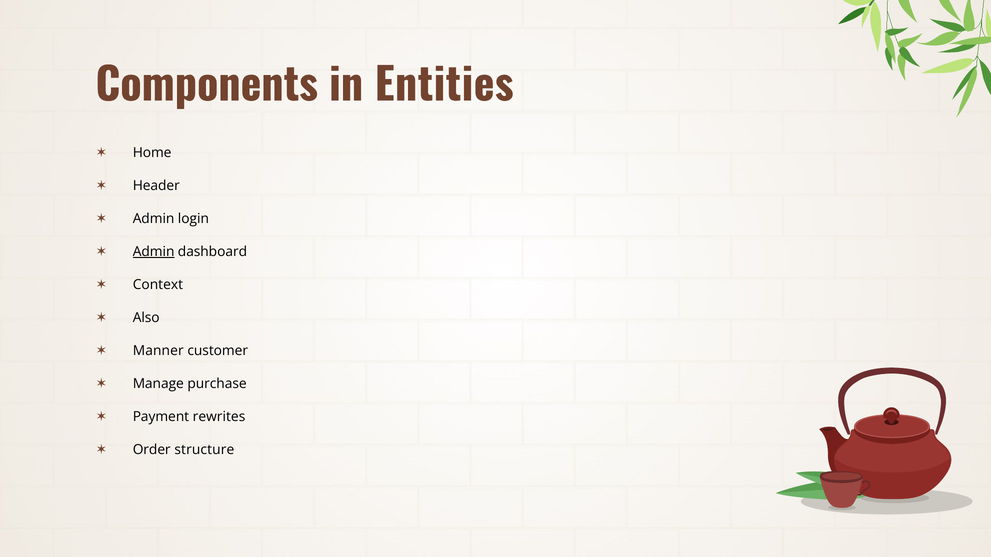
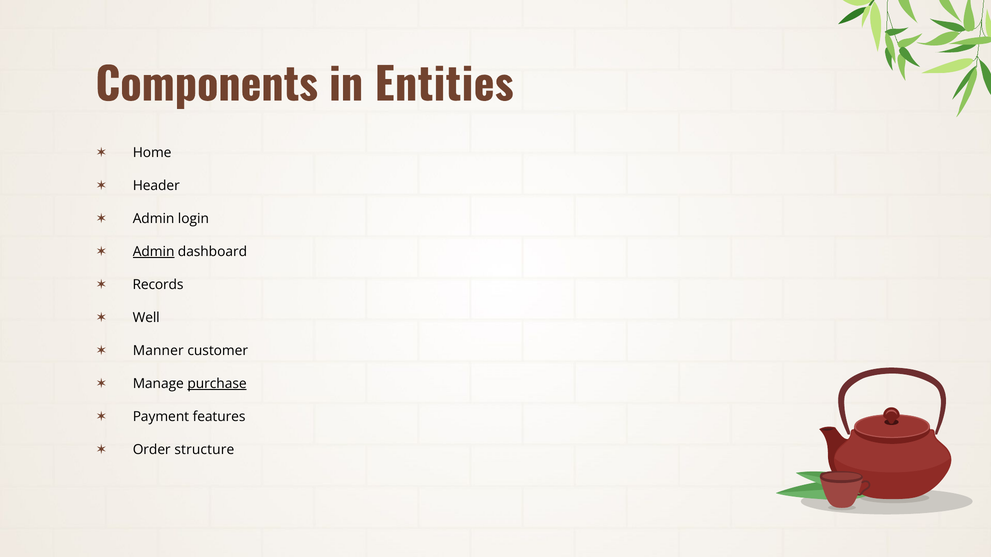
Context: Context -> Records (158, 285)
Also: Also -> Well (146, 318)
purchase underline: none -> present (217, 384)
rewrites: rewrites -> features (219, 417)
